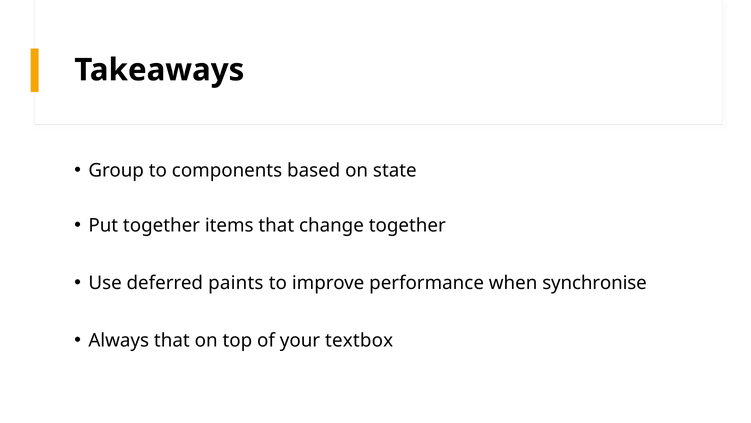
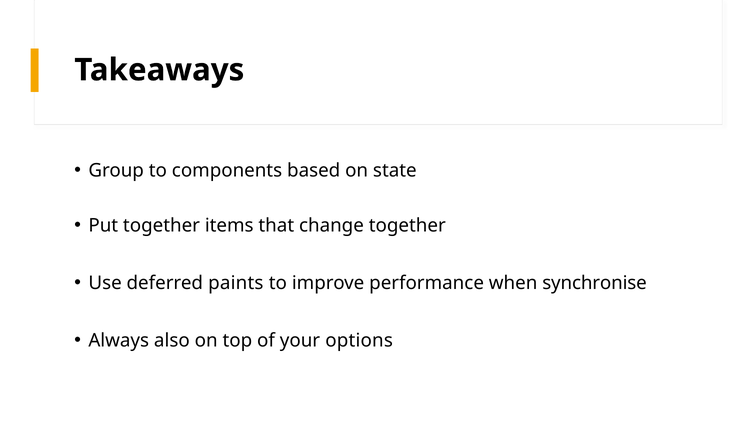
Always that: that -> also (172, 340)
textbox: textbox -> options (359, 340)
